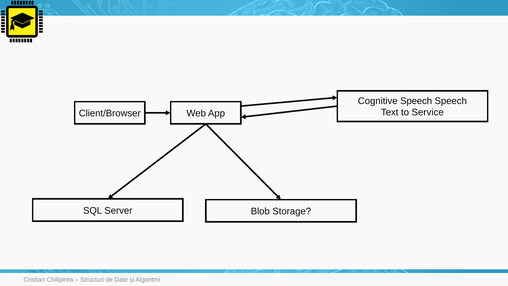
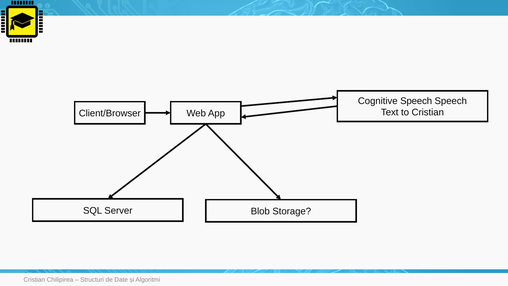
to Service: Service -> Cristian (428, 112)
